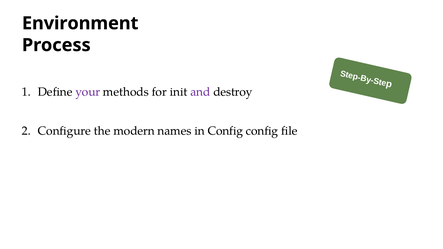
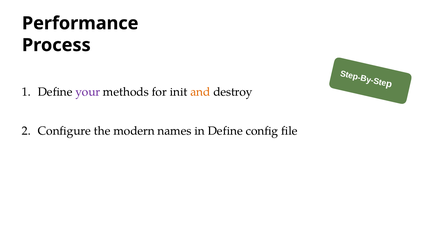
Environment: Environment -> Performance (80, 23)
and colour: purple -> orange (200, 92)
in Config: Config -> Define (225, 131)
